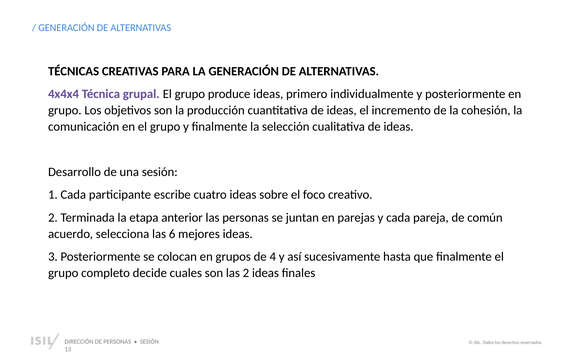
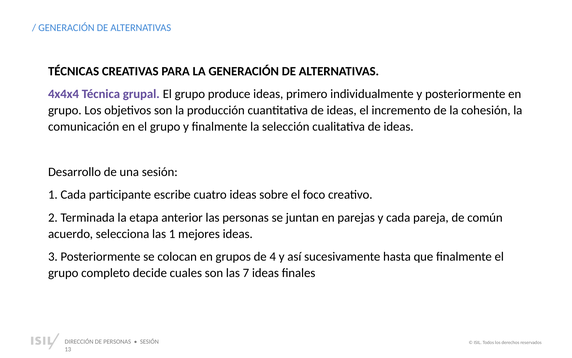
las 6: 6 -> 1 (172, 233)
las 2: 2 -> 7 (246, 272)
